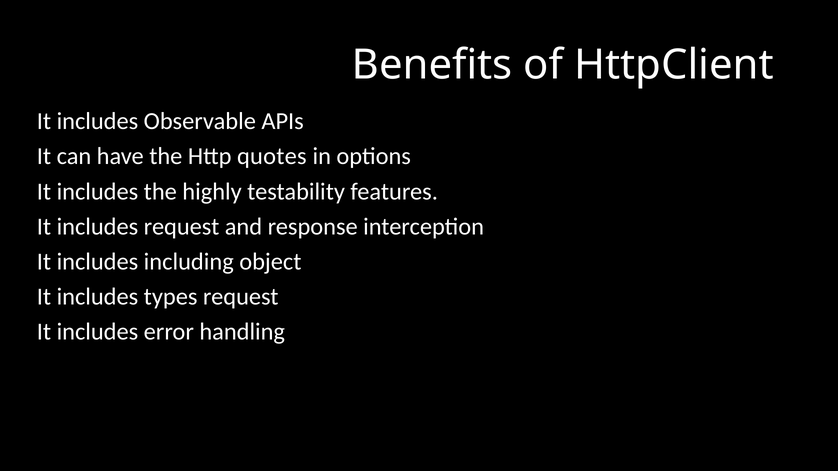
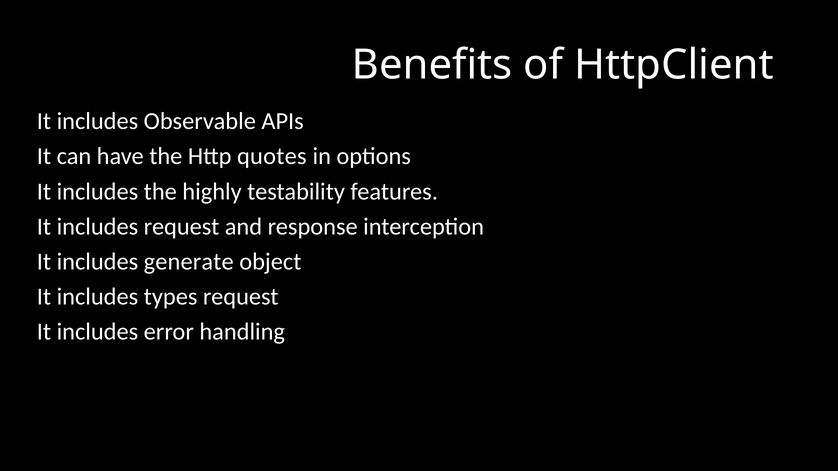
including: including -> generate (189, 262)
